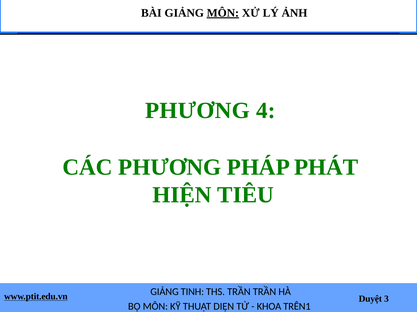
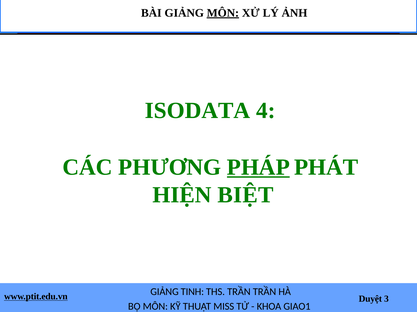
PHƯƠNG: PHƯƠNG -> ISODATA (198, 111)
PHÁP underline: none -> present (258, 167)
TIÊU: TIÊU -> BIỆT (245, 195)
DIỆN: DIỆN -> MISS (224, 307)
TRÊN1: TRÊN1 -> GIAO1 (297, 307)
